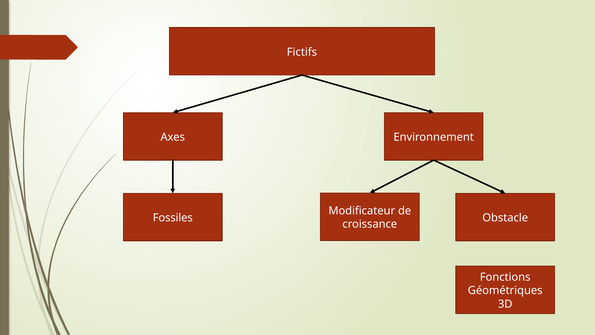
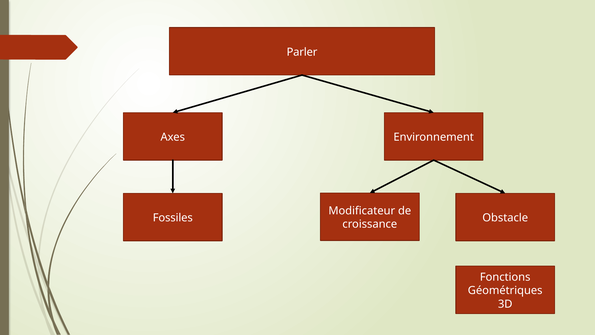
Fictifs: Fictifs -> Parler (302, 52)
